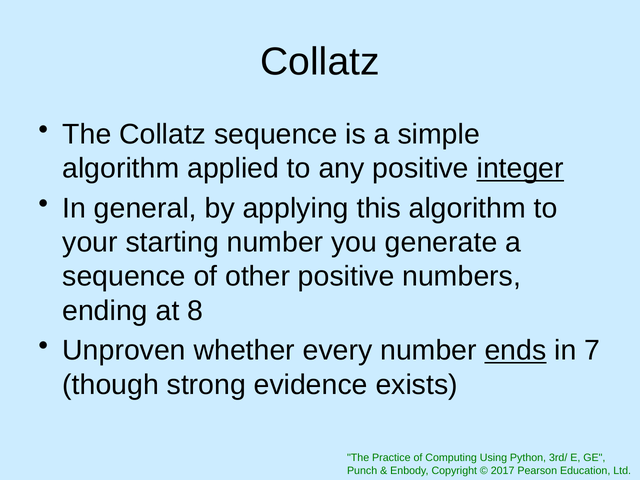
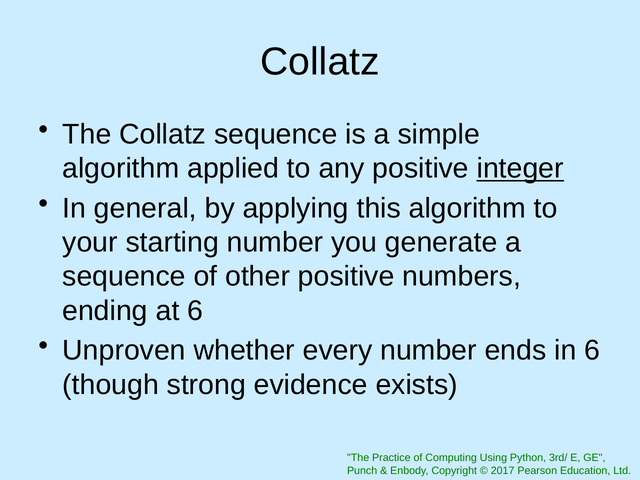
at 8: 8 -> 6 (195, 311)
ends underline: present -> none (515, 350)
in 7: 7 -> 6 (592, 350)
